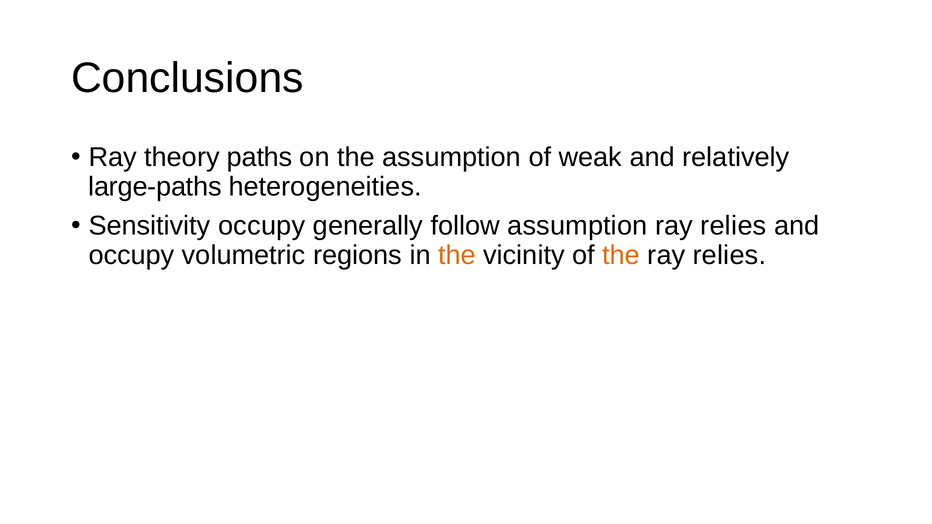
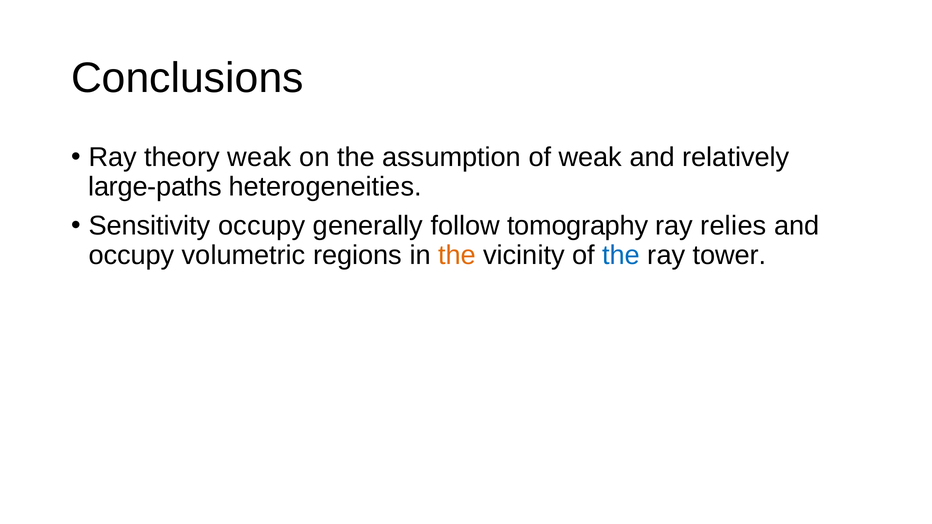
theory paths: paths -> weak (259, 158)
follow assumption: assumption -> tomography (578, 226)
the colour: orange -> blue (621, 255)
relies: relies -> tower (730, 255)
